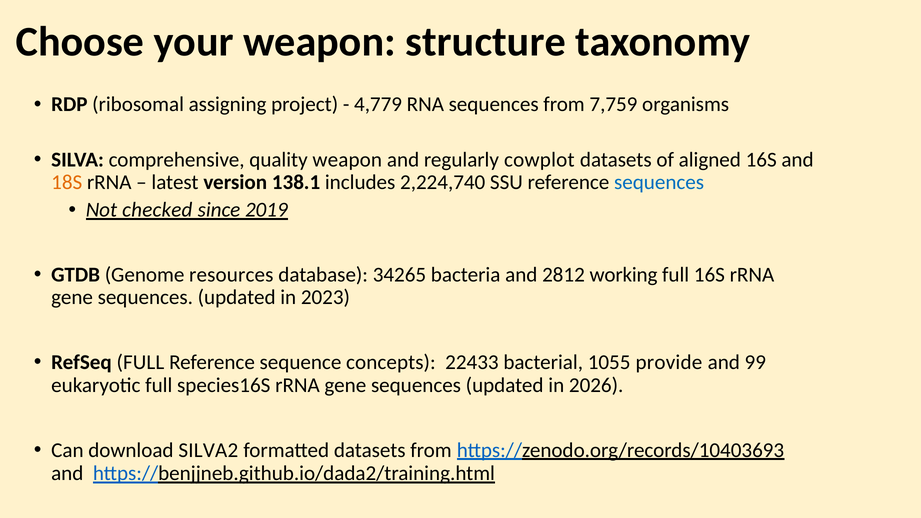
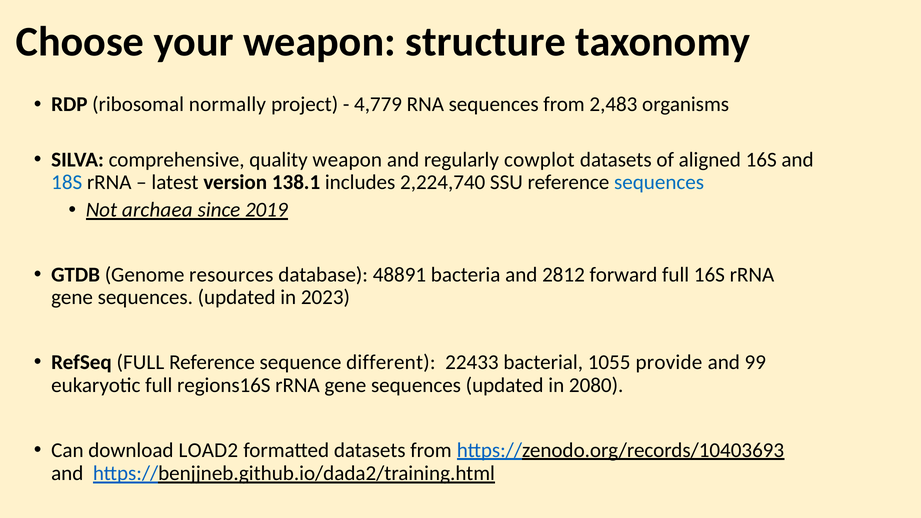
assigning: assigning -> normally (227, 105)
7,759: 7,759 -> 2,483 (613, 105)
18S colour: orange -> blue (67, 182)
checked: checked -> archaea (157, 210)
34265: 34265 -> 48891 (399, 275)
working: working -> forward (623, 275)
concepts: concepts -> different (391, 362)
species16S: species16S -> regions16S (224, 385)
2026: 2026 -> 2080 (596, 385)
SILVA2: SILVA2 -> LOAD2 (208, 450)
